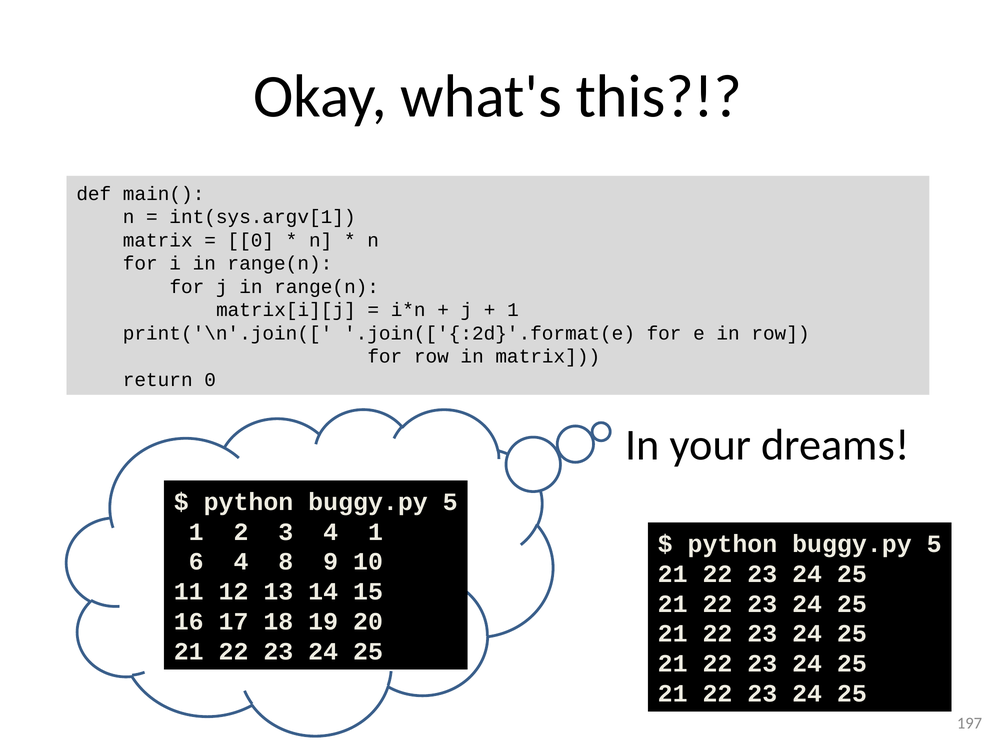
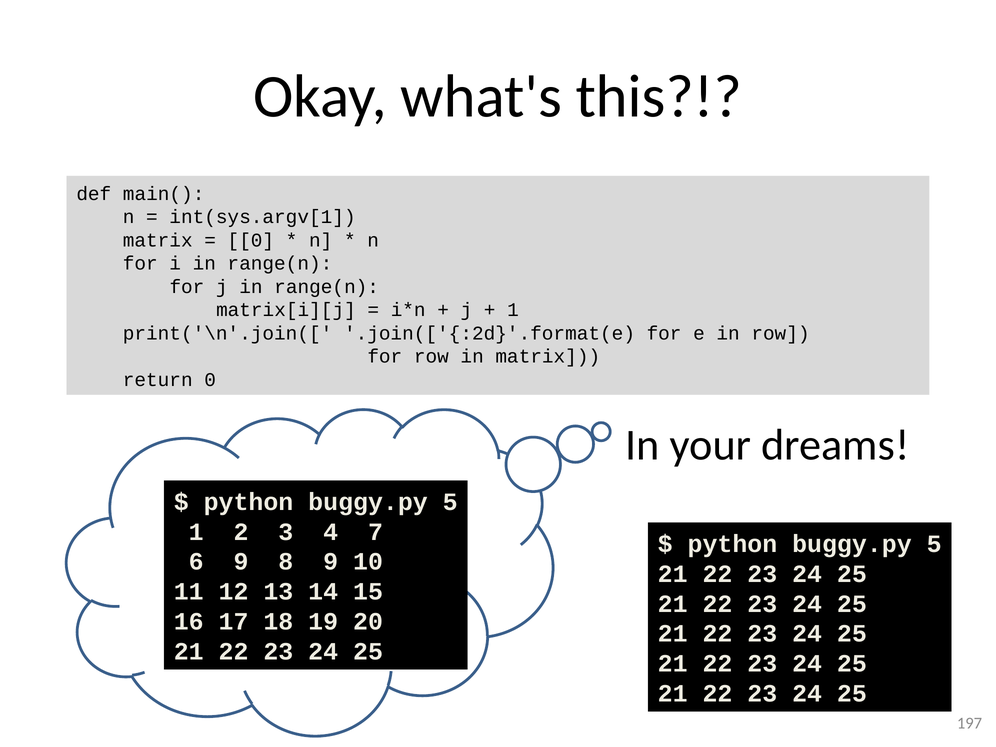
4 1: 1 -> 7 (375, 532)
6 4: 4 -> 9 (241, 562)
